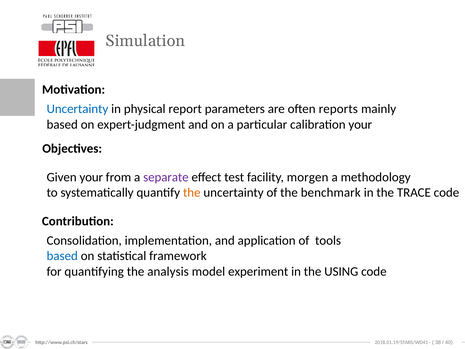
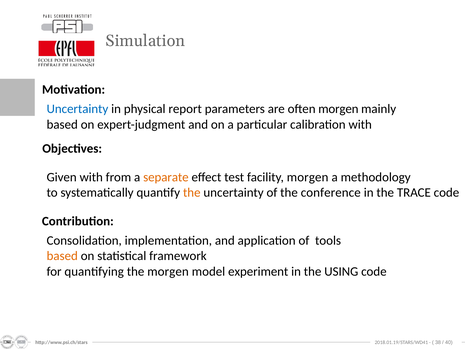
often reports: reports -> morgen (338, 109)
calibration your: your -> with (360, 124)
Given your: your -> with (91, 177)
separate colour: purple -> orange (166, 177)
benchmark: benchmark -> conference (331, 192)
based colour: blue -> orange (62, 256)
the analysis: analysis -> morgen (168, 271)
